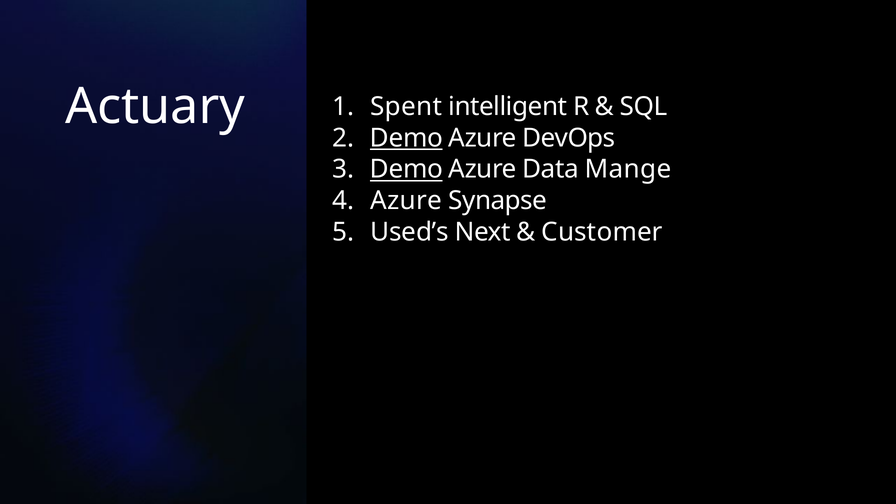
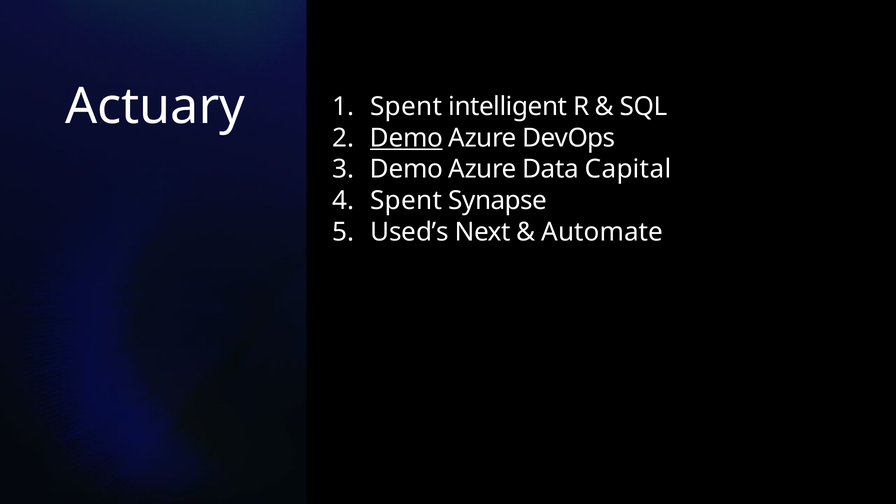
Demo underline: present -> none (406, 169)
Mange: Mange -> Capital (628, 169)
Azure: Azure -> Spent (406, 201)
Customer: Customer -> Automate (602, 232)
